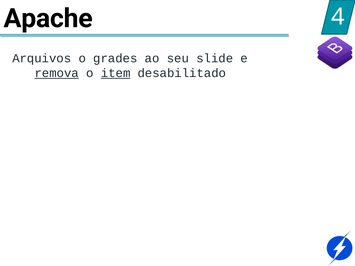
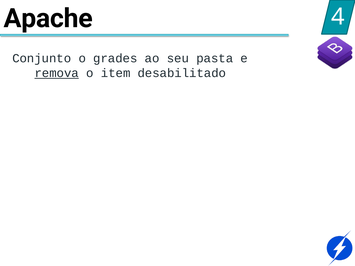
Arquivos: Arquivos -> Conjunto (42, 58)
slide: slide -> pasta (215, 58)
item underline: present -> none (116, 73)
